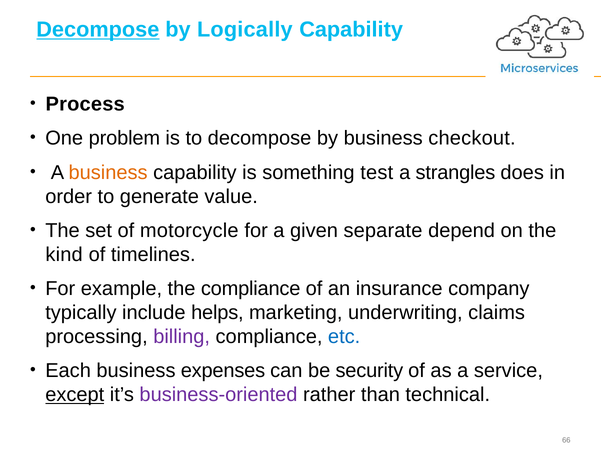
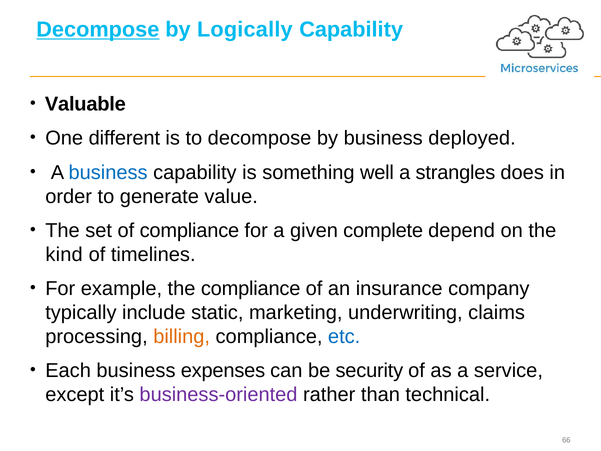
Process: Process -> Valuable (85, 104)
problem: problem -> different (124, 138)
checkout: checkout -> deployed (472, 138)
business colour: orange -> blue (108, 172)
test: test -> well (377, 172)
of motorcycle: motorcycle -> compliance (189, 230)
separate: separate -> complete (383, 230)
helps: helps -> static (217, 313)
billing colour: purple -> orange (182, 337)
except underline: present -> none (75, 395)
